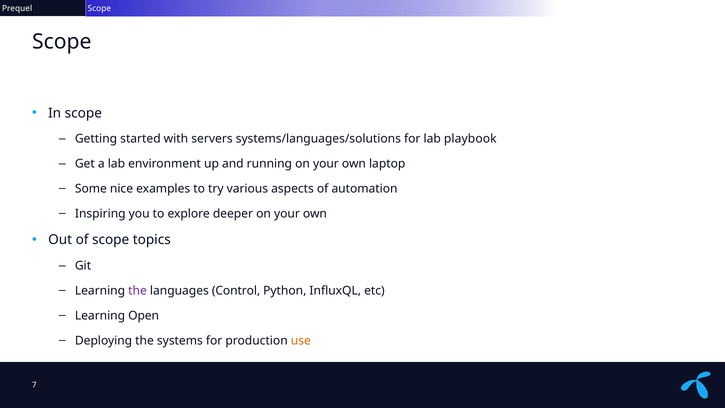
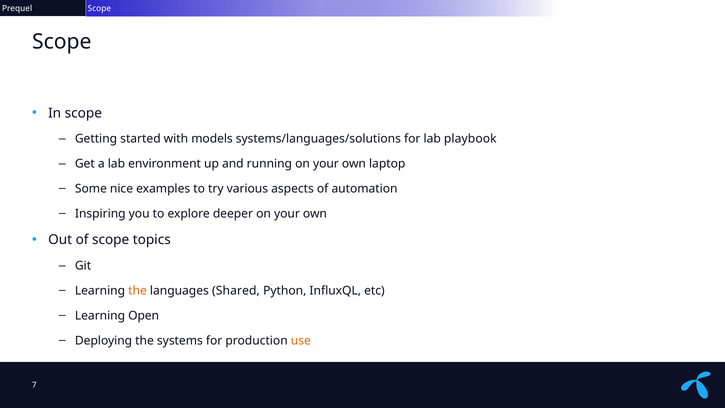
servers: servers -> models (212, 139)
the colour: purple -> orange (138, 291)
Control: Control -> Shared (236, 291)
